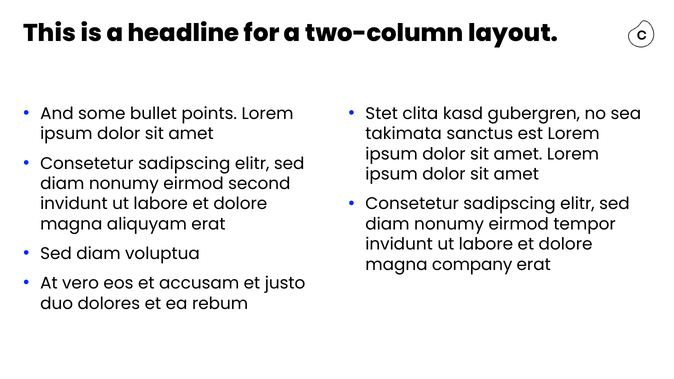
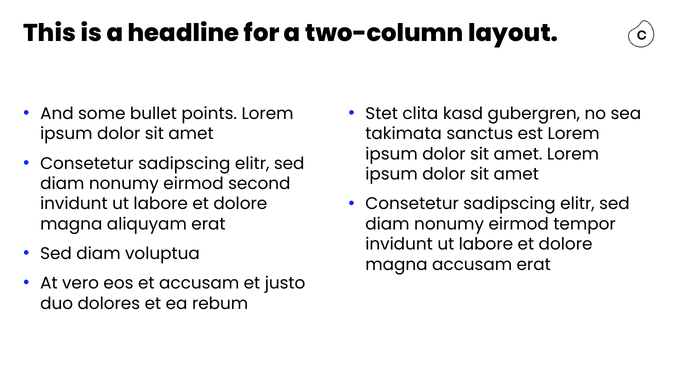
magna company: company -> accusam (472, 265)
